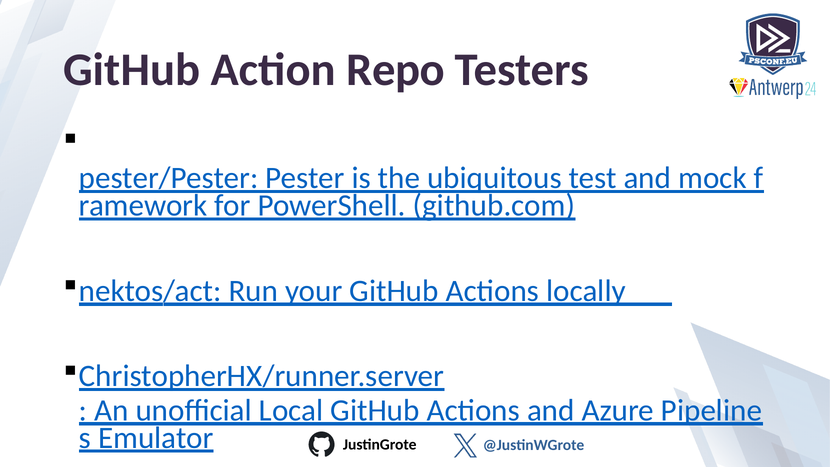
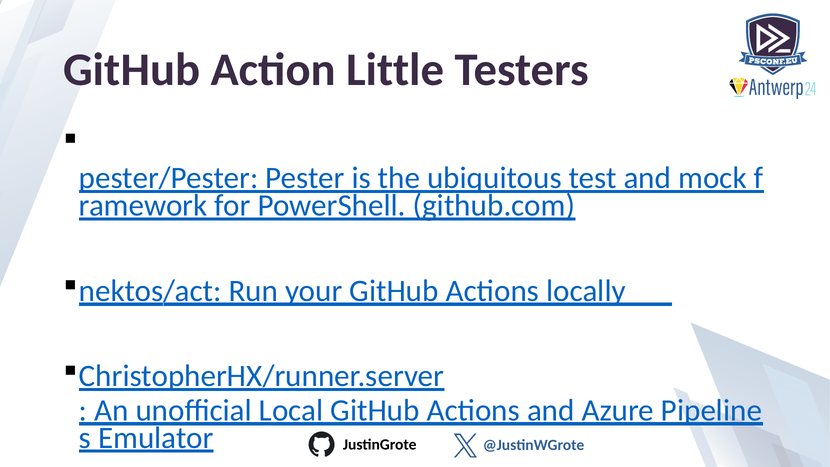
Repo: Repo -> Little (395, 70)
